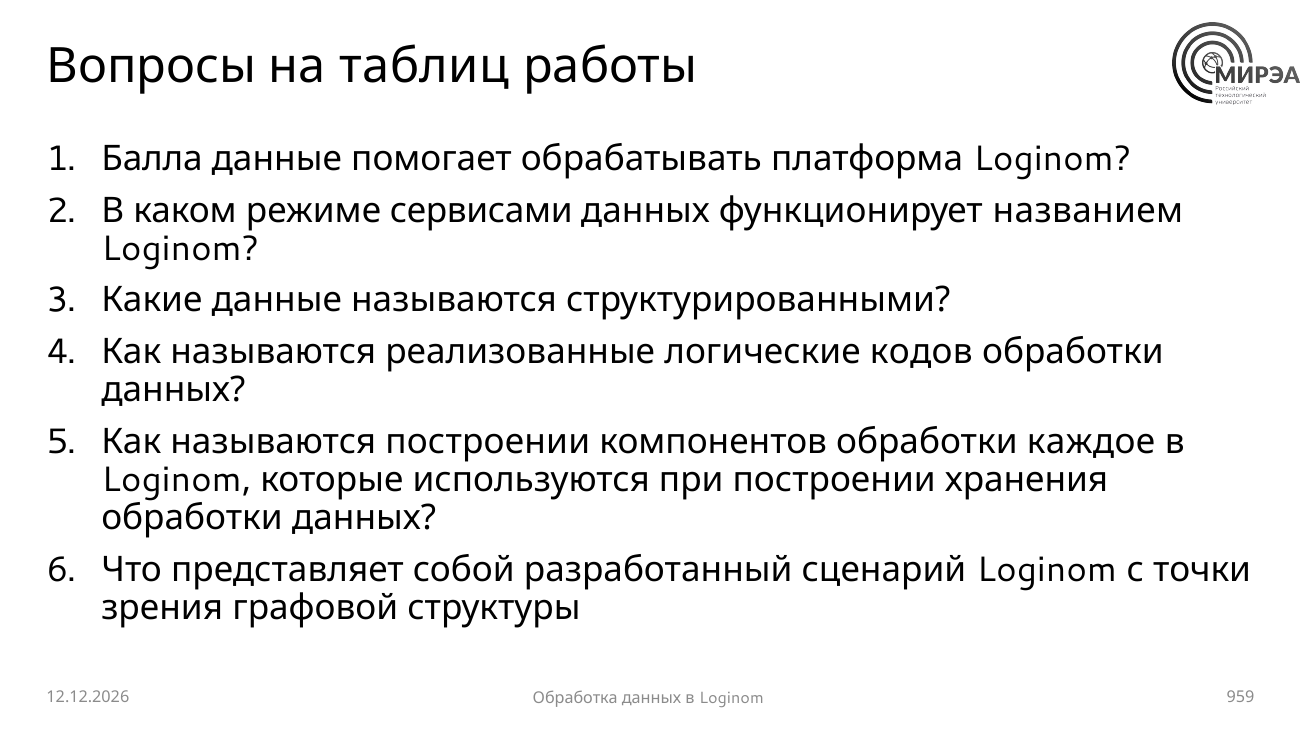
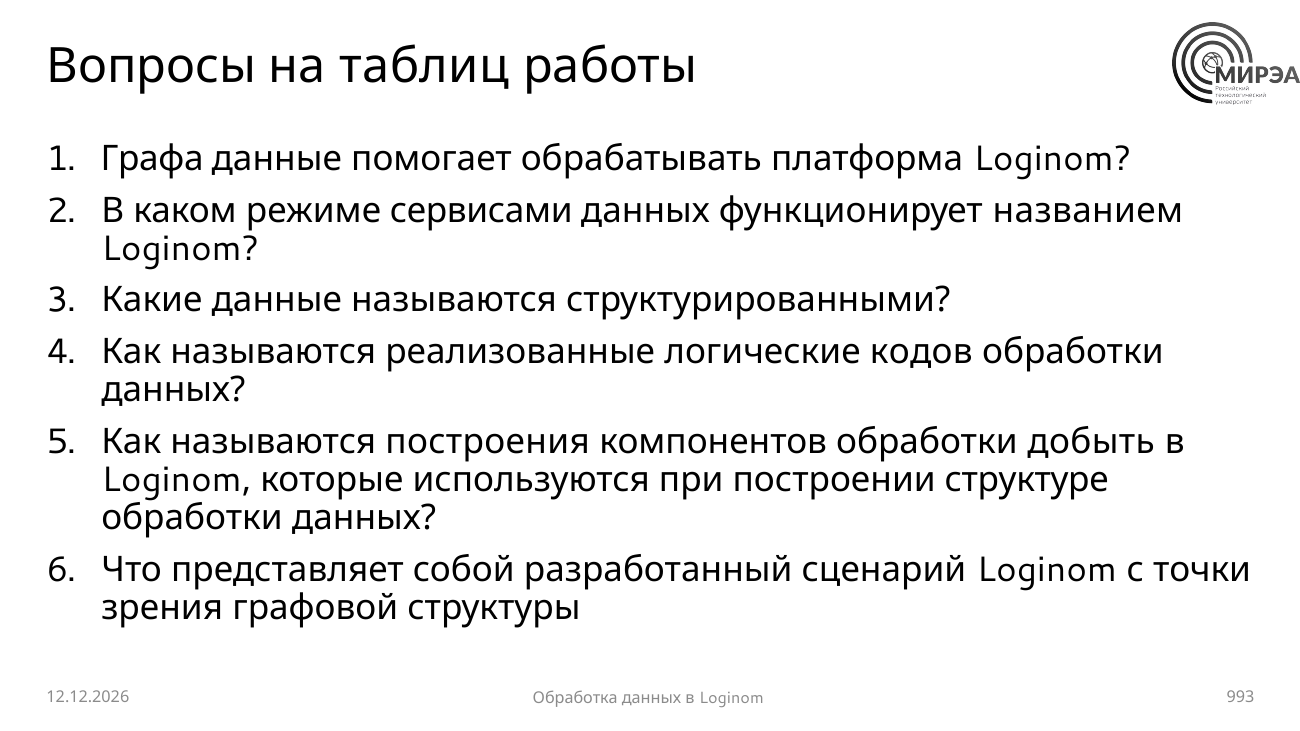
Балла: Балла -> Графа (152, 159)
называются построении: построении -> построения (488, 442)
каждое: каждое -> добыть (1091, 442)
хранения: хранения -> структуре (1027, 480)
959: 959 -> 993 (1241, 697)
